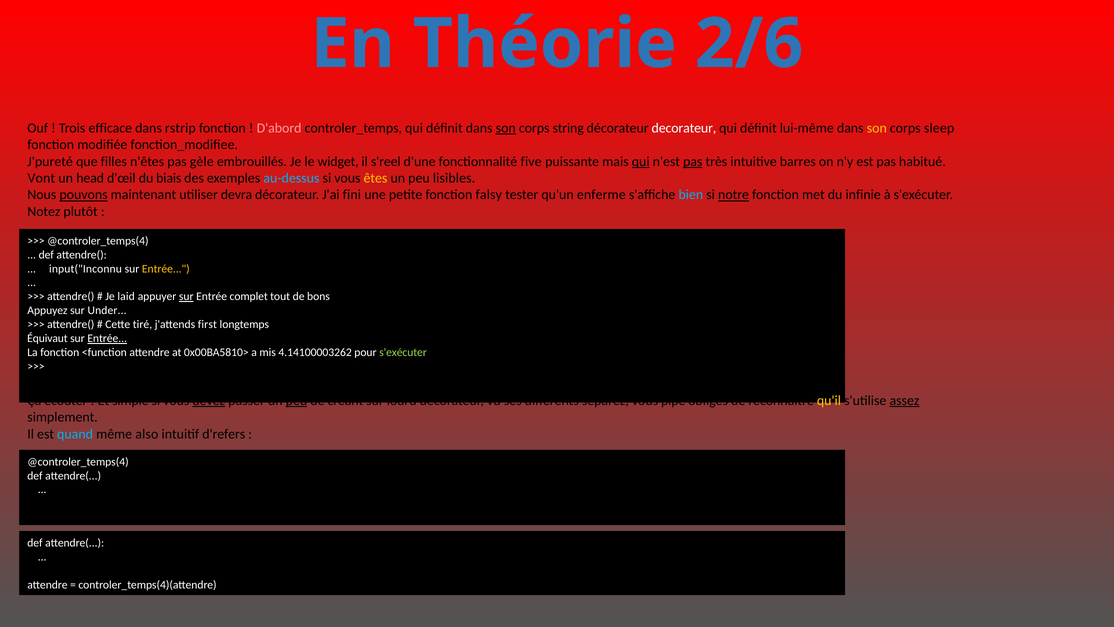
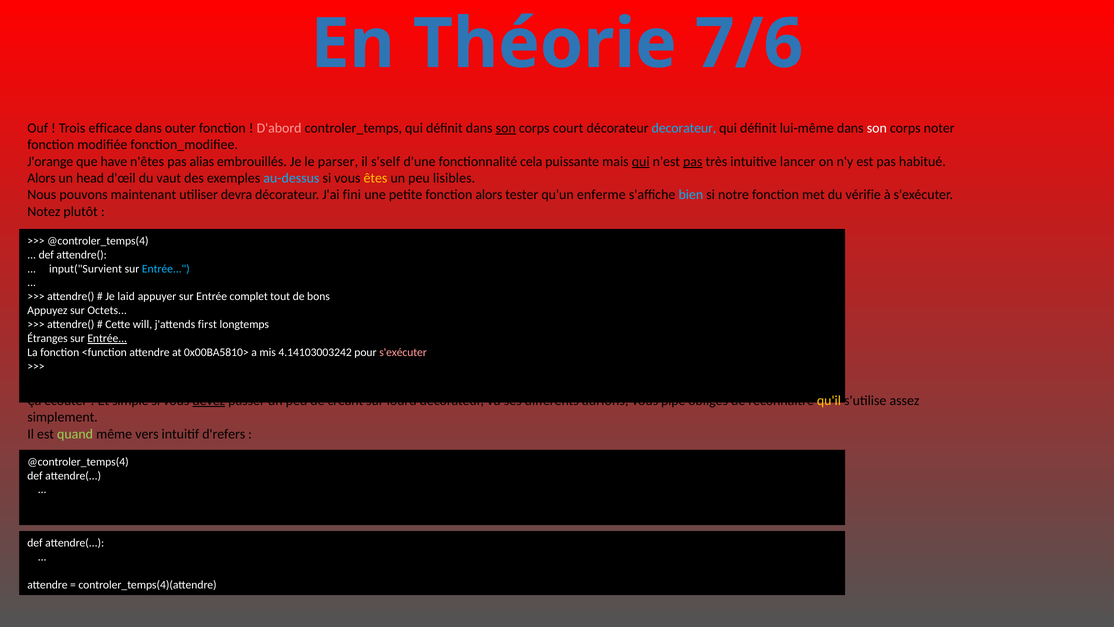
2/6: 2/6 -> 7/6 (749, 44)
rstrip: rstrip -> outer (180, 128)
string: string -> court (568, 128)
decorateur colour: white -> light blue (684, 128)
son colour: yellow -> white (877, 128)
sleep: sleep -> noter (939, 128)
J'pureté: J'pureté -> J'orange (50, 161)
filles: filles -> have (114, 161)
gèle: gèle -> alias (202, 161)
widget: widget -> parser (338, 161)
s'reel: s'reel -> s'self (386, 161)
five: five -> cela (531, 161)
barres: barres -> lancer (798, 161)
Vont: Vont -> Alors (41, 178)
biais: biais -> vaut (169, 178)
pouvons underline: present -> none (84, 195)
fonction falsy: falsy -> alors (489, 195)
notre underline: present -> none (734, 195)
infinie: infinie -> vérifie (863, 195)
input("Inconnu: input("Inconnu -> input("Survient (86, 269)
Entrée colour: yellow -> light blue (166, 269)
sur underline: present -> none (186, 296)
Under: Under -> Octets (107, 310)
tiré: tiré -> will (142, 324)
Équivaut: Équivaut -> Étranges (47, 338)
4.14100003262: 4.14100003262 -> 4.14103003242 (315, 352)
s'exécuter colour: light green -> pink (403, 352)
peu underline: present -> none (296, 400)
séparez: séparez -> aurions (605, 400)
assez underline: present -> none (904, 400)
quand colour: light blue -> light green (75, 434)
also: also -> vers (147, 434)
